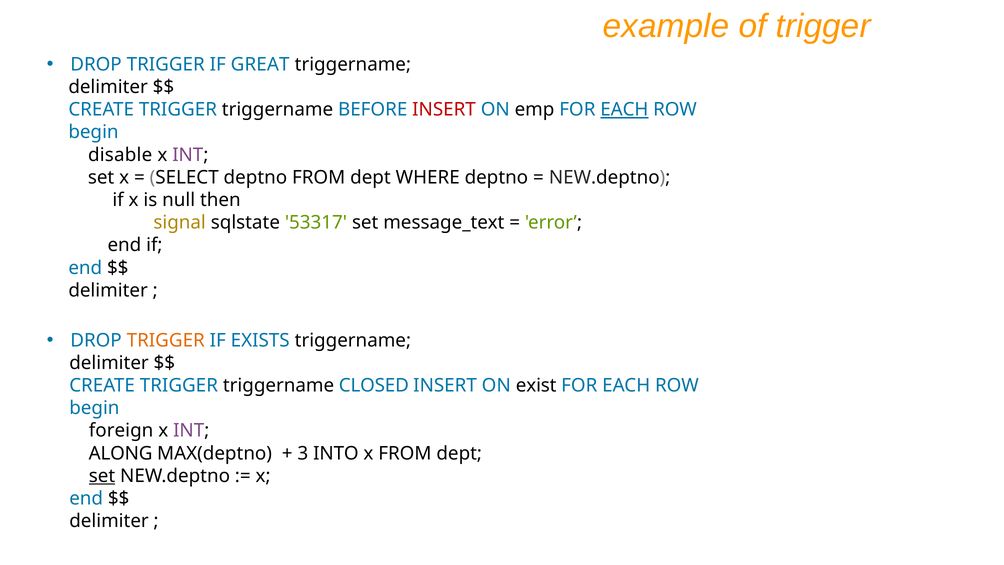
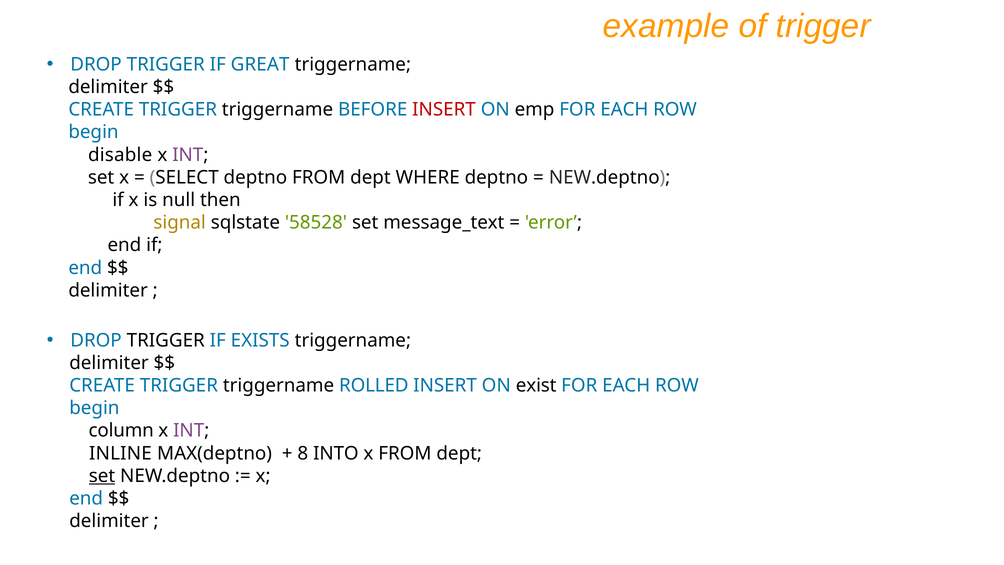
EACH underline: present -> none (624, 110)
53317: 53317 -> 58528 (316, 223)
TRIGGER colour: orange -> black (166, 340)
CLOSED: CLOSED -> ROLLED (374, 385)
foreign: foreign -> column (121, 431)
ALONG: ALONG -> INLINE (120, 453)
3: 3 -> 8 (303, 453)
